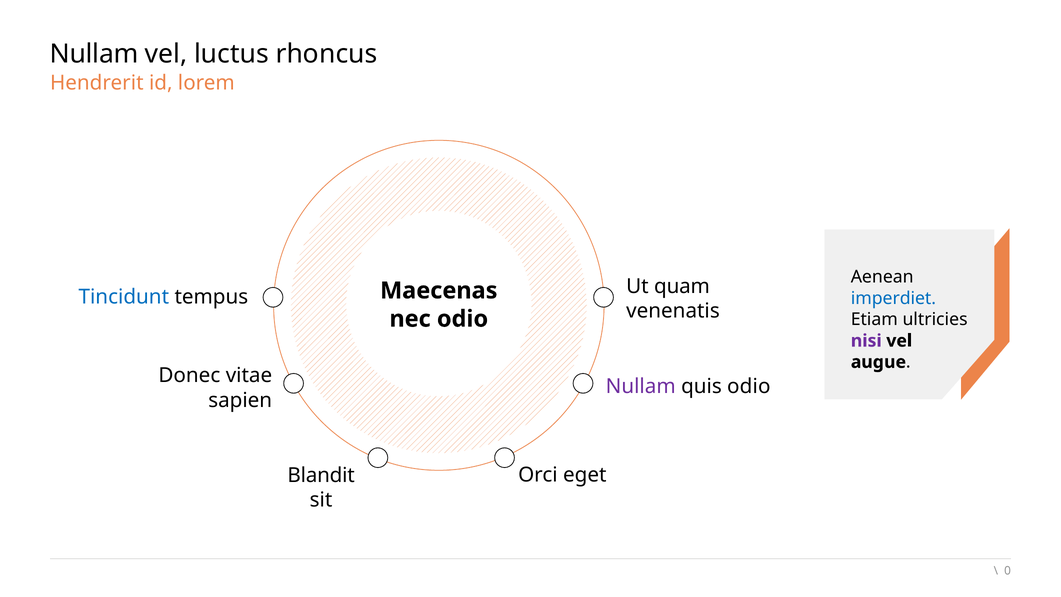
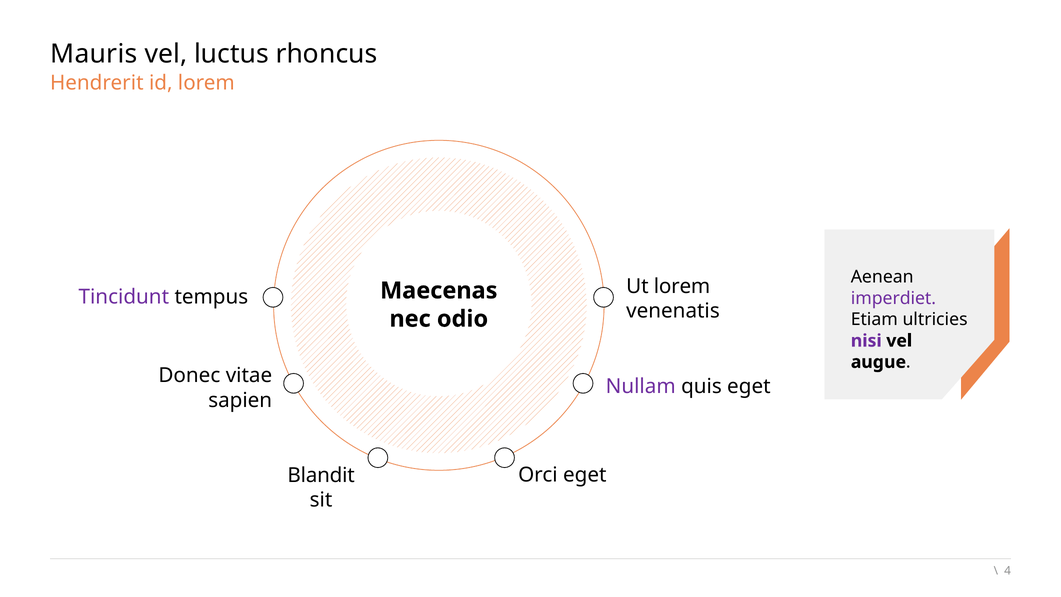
Nullam: Nullam -> Mauris (94, 54)
Ut quam: quam -> lorem (682, 286)
Tincidunt colour: blue -> purple (124, 297)
imperdiet colour: blue -> purple (893, 298)
quis odio: odio -> eget (749, 386)
0: 0 -> 4 (1008, 571)
